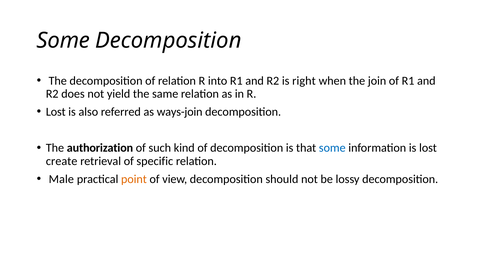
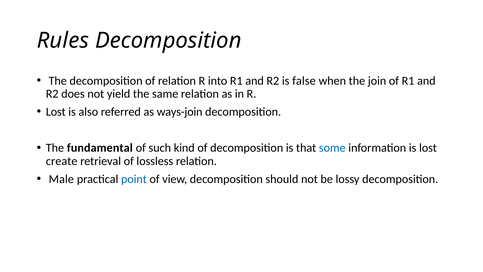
Some: Some -> Rules (63, 41)
right: right -> false (304, 81)
authorization: authorization -> fundamental (100, 148)
specific: specific -> lossless (155, 161)
point colour: orange -> blue (134, 179)
